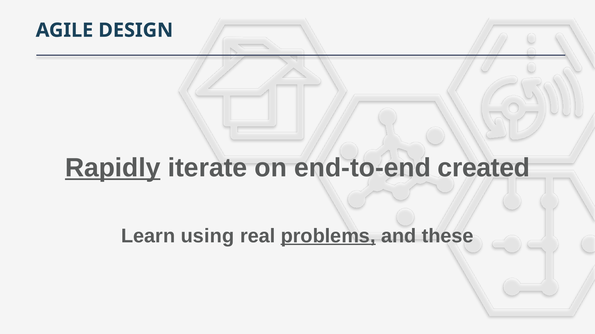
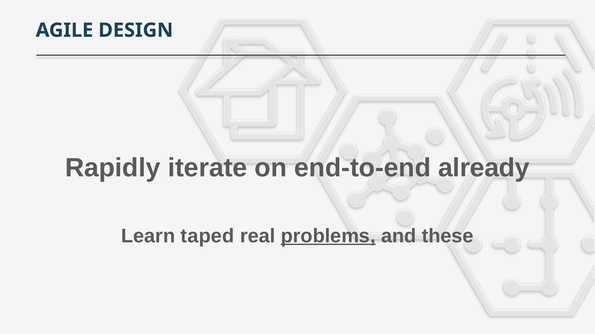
Rapidly underline: present -> none (113, 168)
created: created -> already (484, 168)
using: using -> taped (207, 236)
